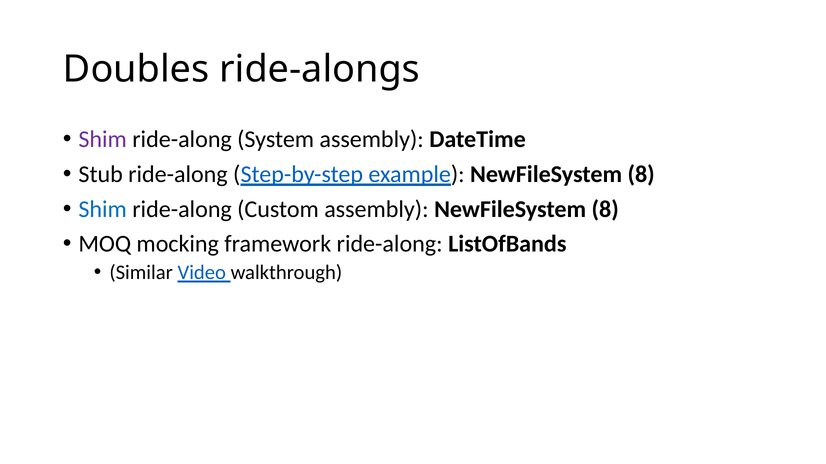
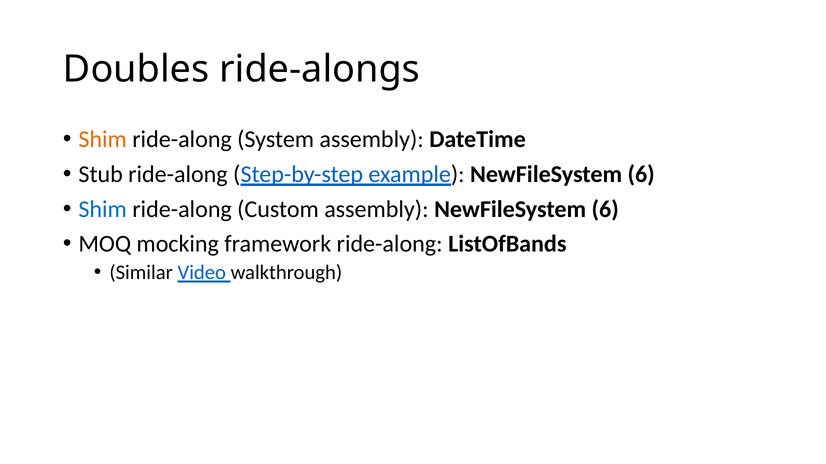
Shim colour: purple -> orange (103, 140)
example NewFileSystem 8: 8 -> 6 (641, 175)
assembly NewFileSystem 8: 8 -> 6 (605, 209)
